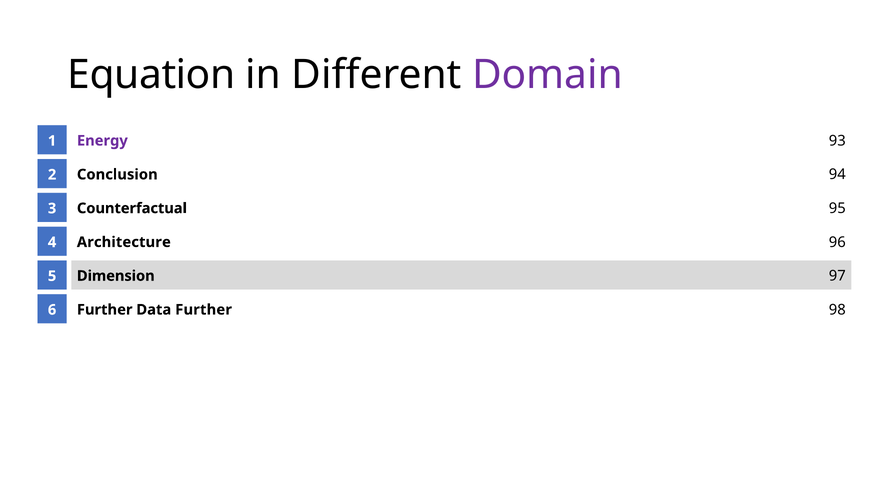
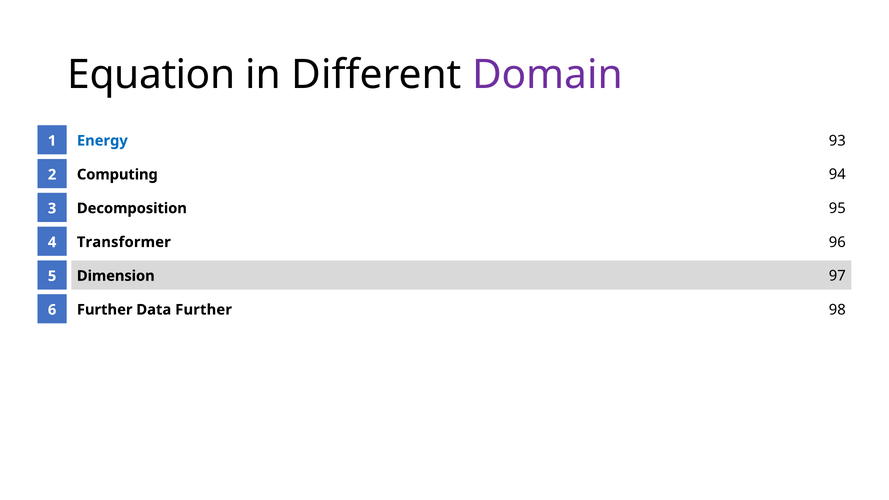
Energy colour: purple -> blue (102, 141)
Conclusion: Conclusion -> Computing (117, 175)
Counterfactual: Counterfactual -> Decomposition (132, 208)
Architecture: Architecture -> Transformer (124, 242)
